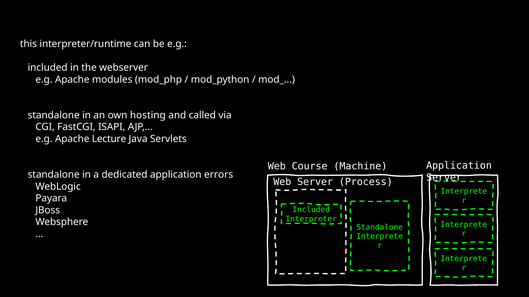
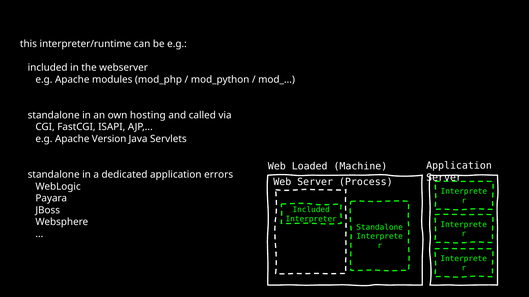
Lecture: Lecture -> Version (109, 139)
Course: Course -> Loaded (310, 167)
